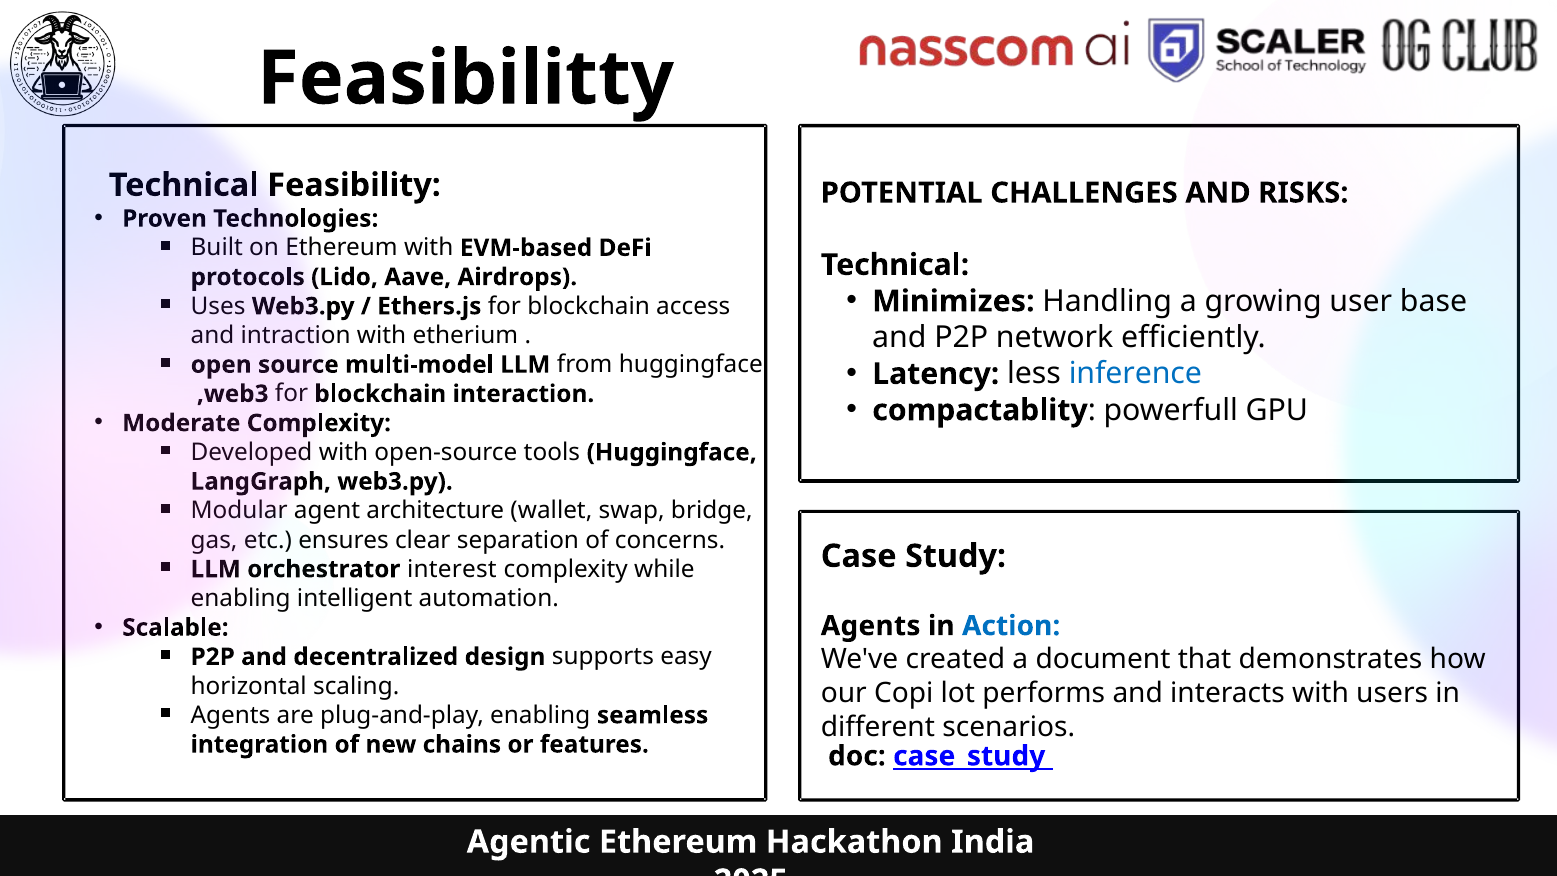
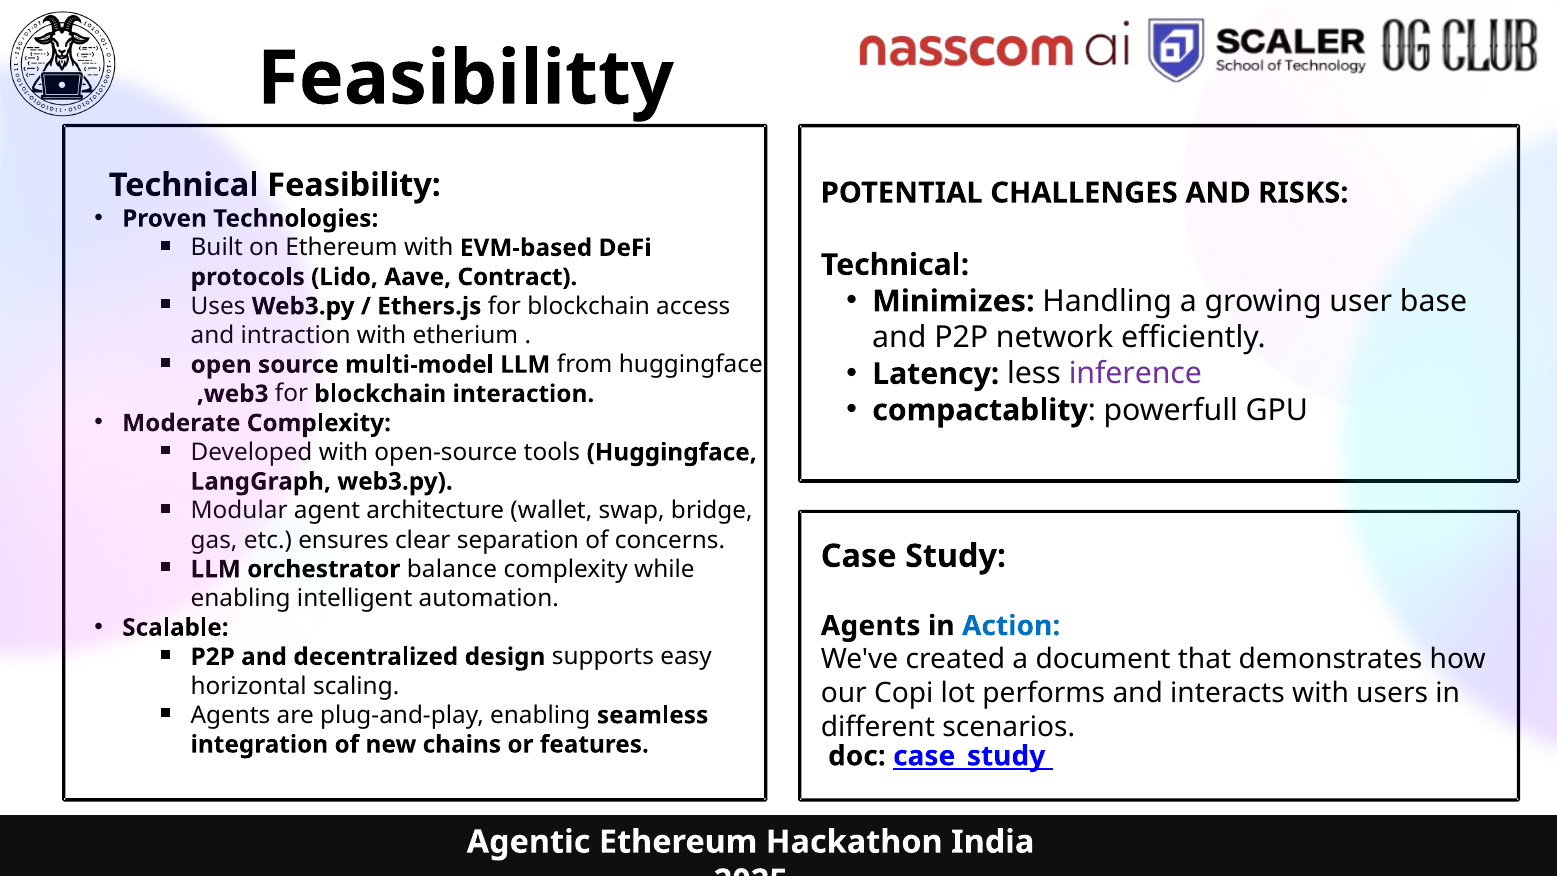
Airdrops: Airdrops -> Contract (517, 277)
inference colour: blue -> purple (1135, 374)
interest: interest -> balance (452, 569)
